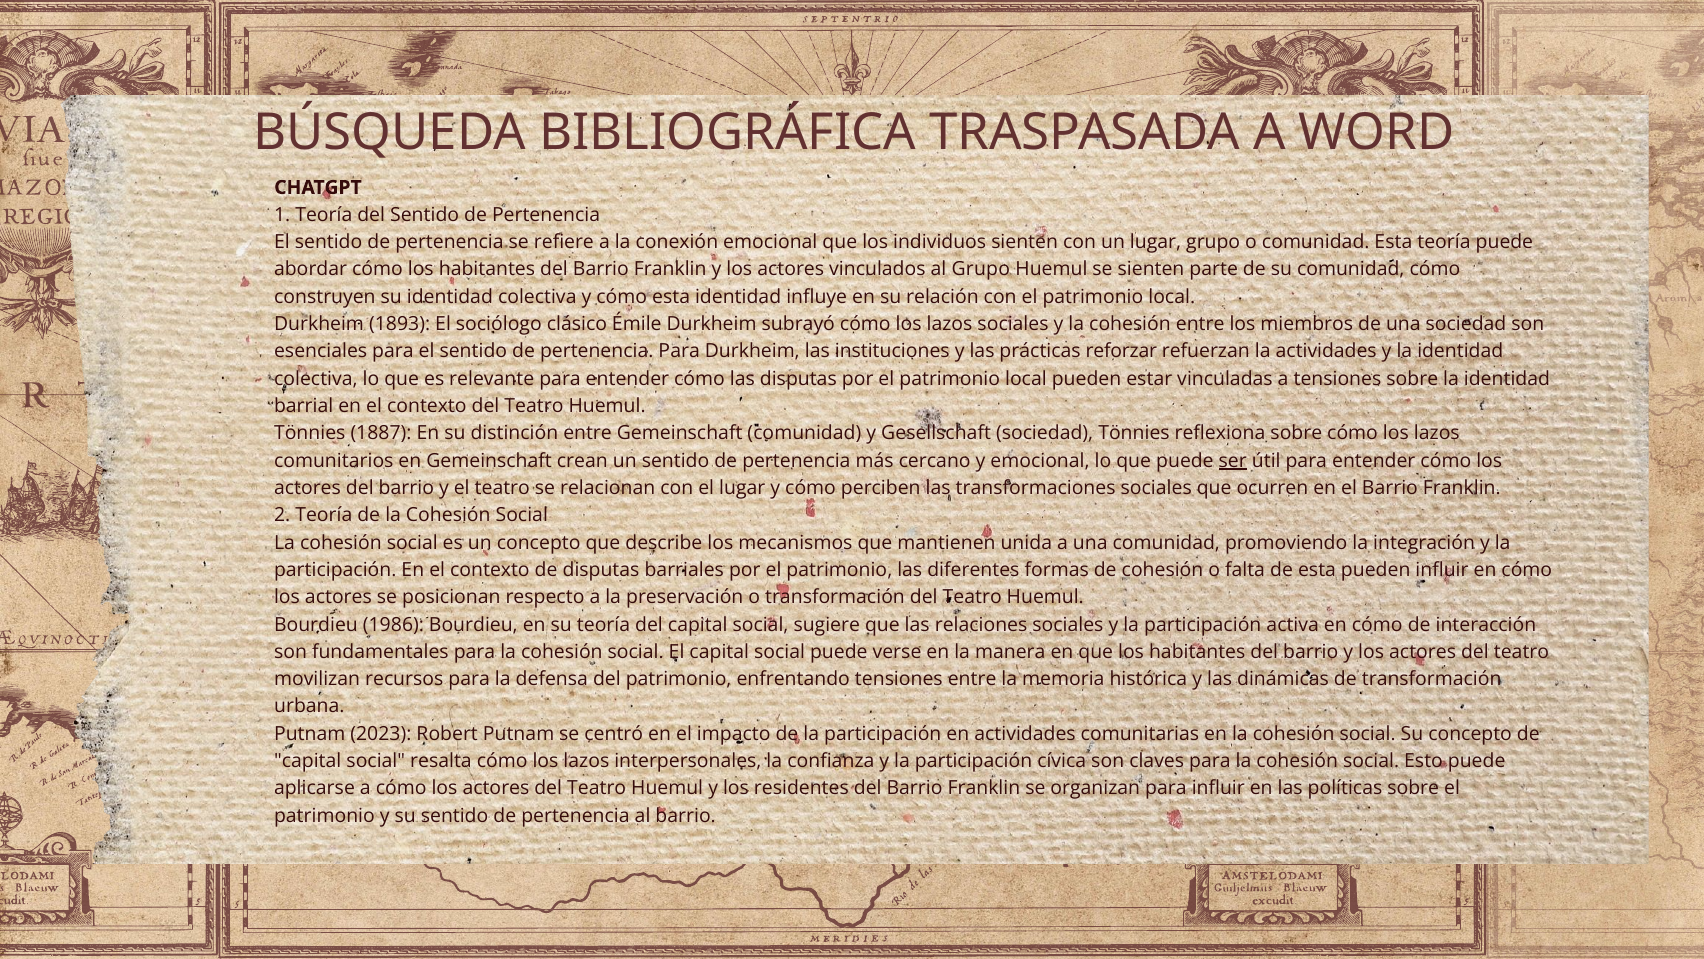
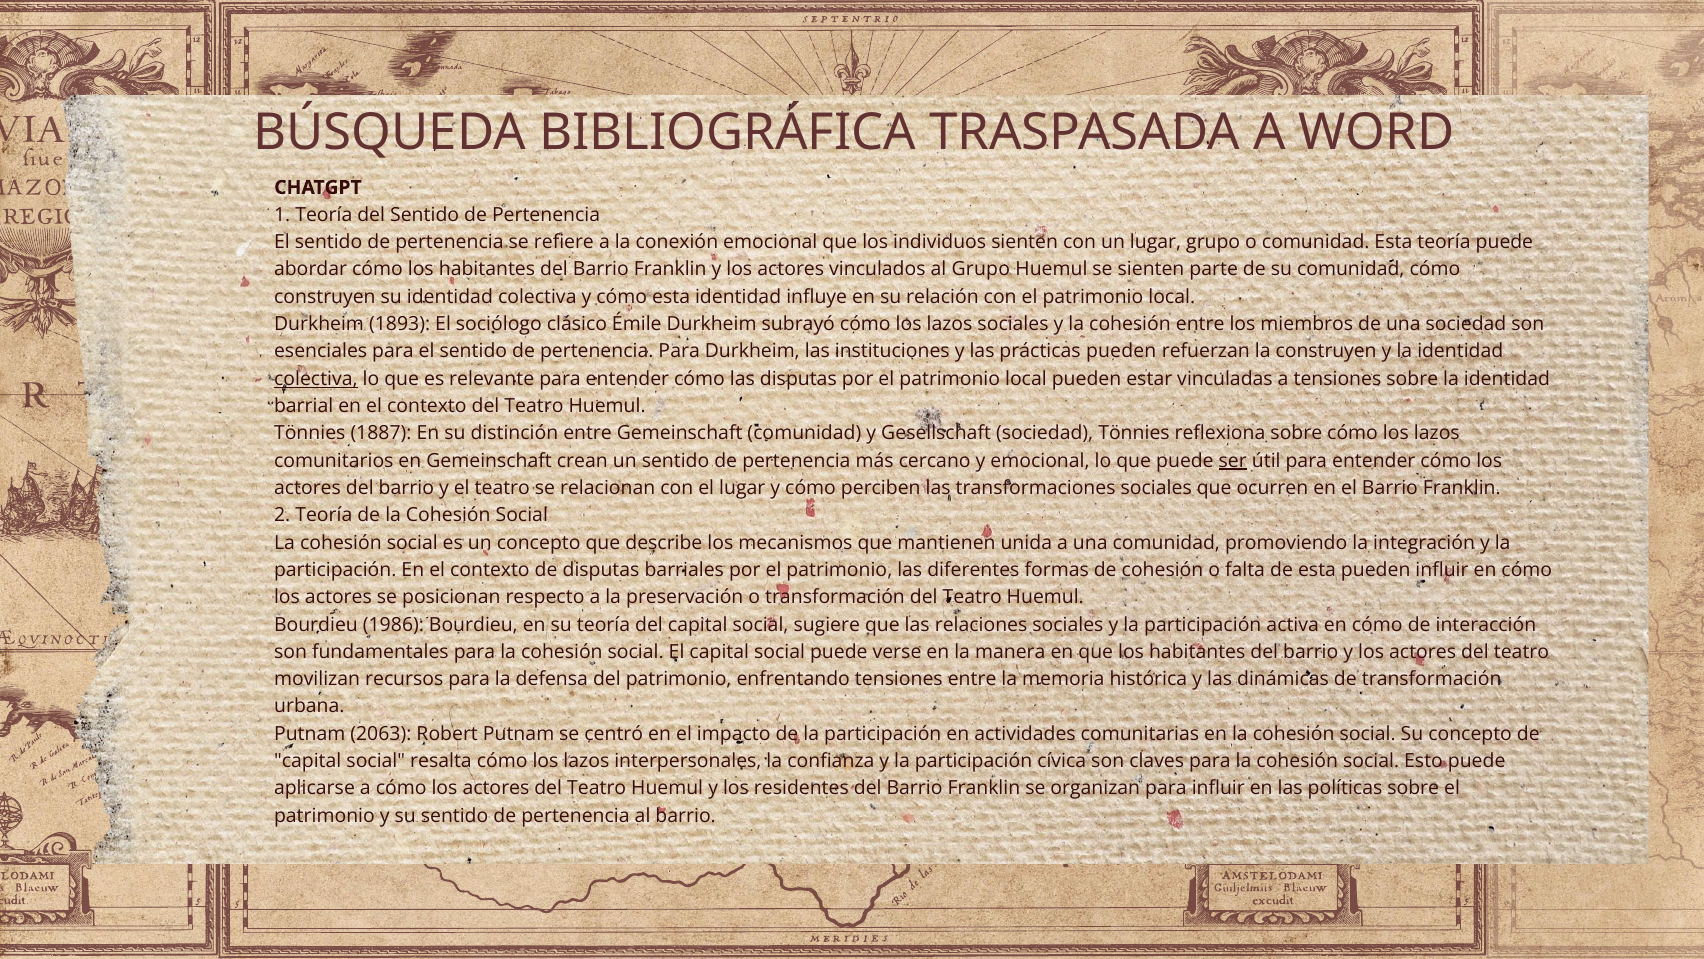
prácticas reforzar: reforzar -> pueden (1121, 351)
la actividades: actividades -> construyen (1326, 351)
colectiva underline: none -> present (316, 379)
2023: 2023 -> 2063 (381, 733)
